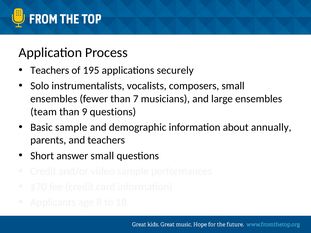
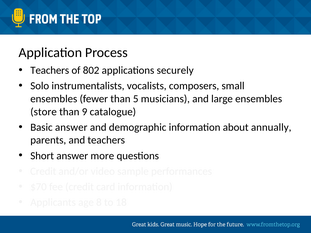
195: 195 -> 802 (91, 70)
7: 7 -> 5 (136, 99)
team: team -> store (44, 112)
9 questions: questions -> catalogue (113, 112)
Basic sample: sample -> answer (71, 127)
answer small: small -> more (102, 156)
